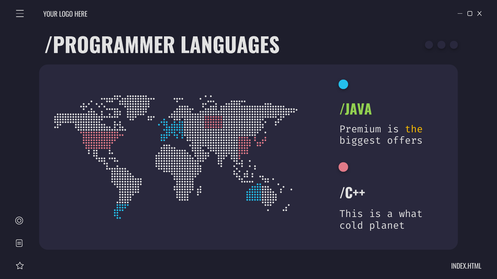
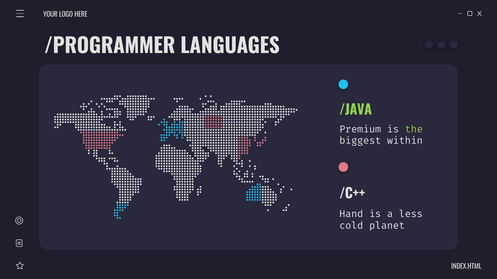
the colour: yellow -> light green (414, 129)
offers: offers -> within (405, 141)
This: This -> Hand (351, 214)
what: what -> less (411, 214)
